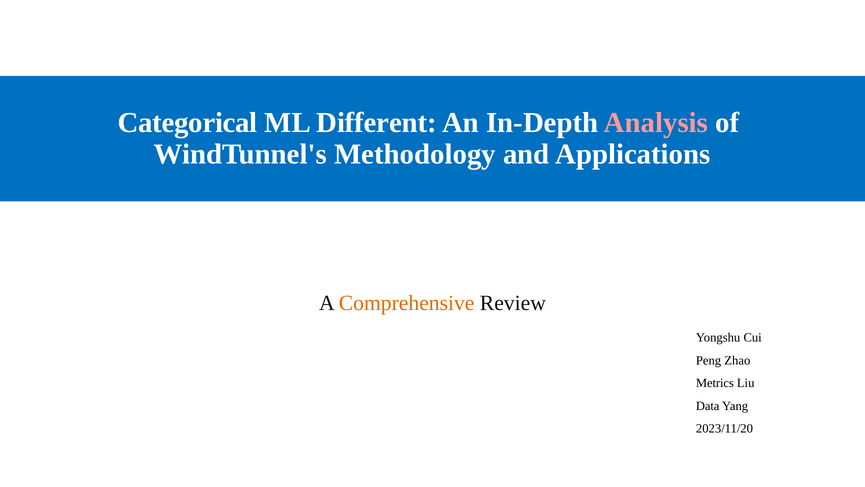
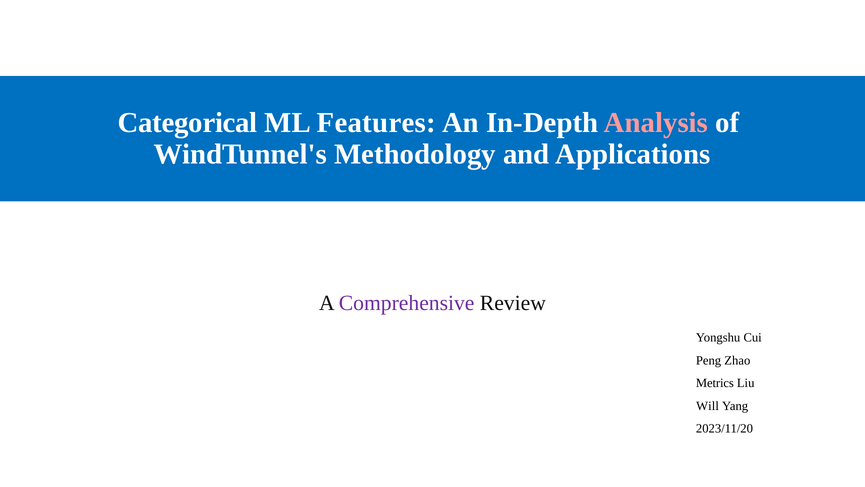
Different: Different -> Features (376, 123)
Comprehensive colour: orange -> purple (407, 303)
Data: Data -> Will (708, 405)
